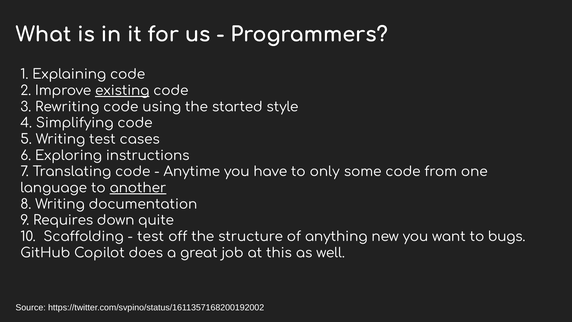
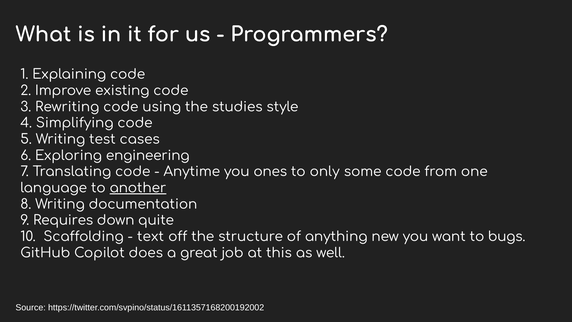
existing underline: present -> none (122, 91)
started: started -> studies (237, 107)
instructions: instructions -> engineering (148, 155)
have: have -> ones (270, 172)
test: test -> text (151, 237)
